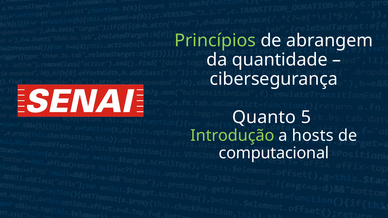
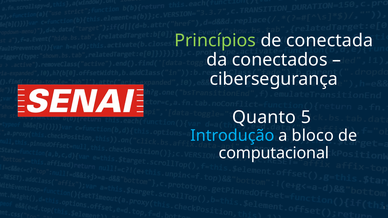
abrangem: abrangem -> conectada (330, 41)
quantidade: quantidade -> conectados (280, 60)
Introdução colour: light green -> light blue (232, 136)
hosts: hosts -> bloco (313, 136)
